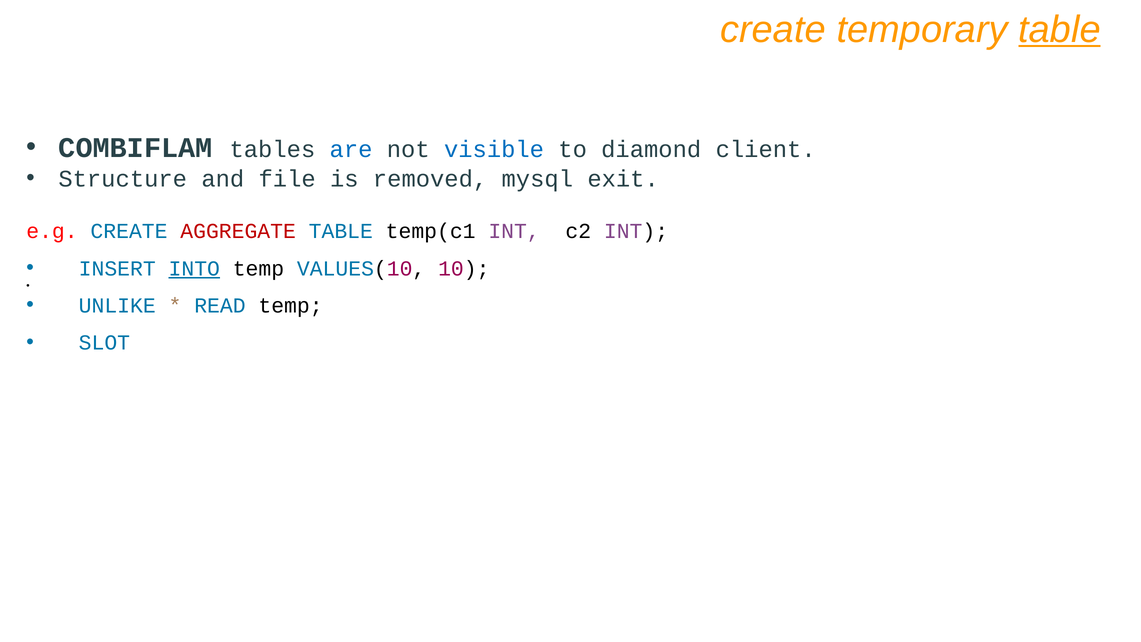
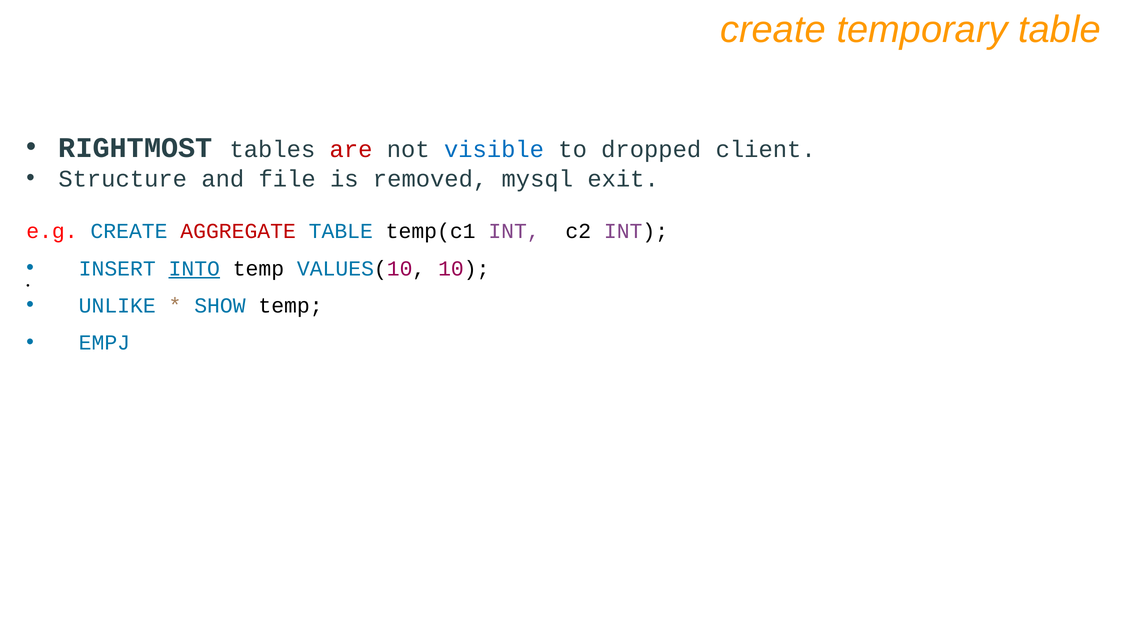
table underline: present -> none (1060, 30)
COMBIFLAM: COMBIFLAM -> RIGHTMOST (135, 148)
are colour: blue -> red (351, 149)
diamond: diamond -> dropped (651, 149)
READ: READ -> SHOW (220, 305)
SLOT: SLOT -> EMPJ (104, 342)
